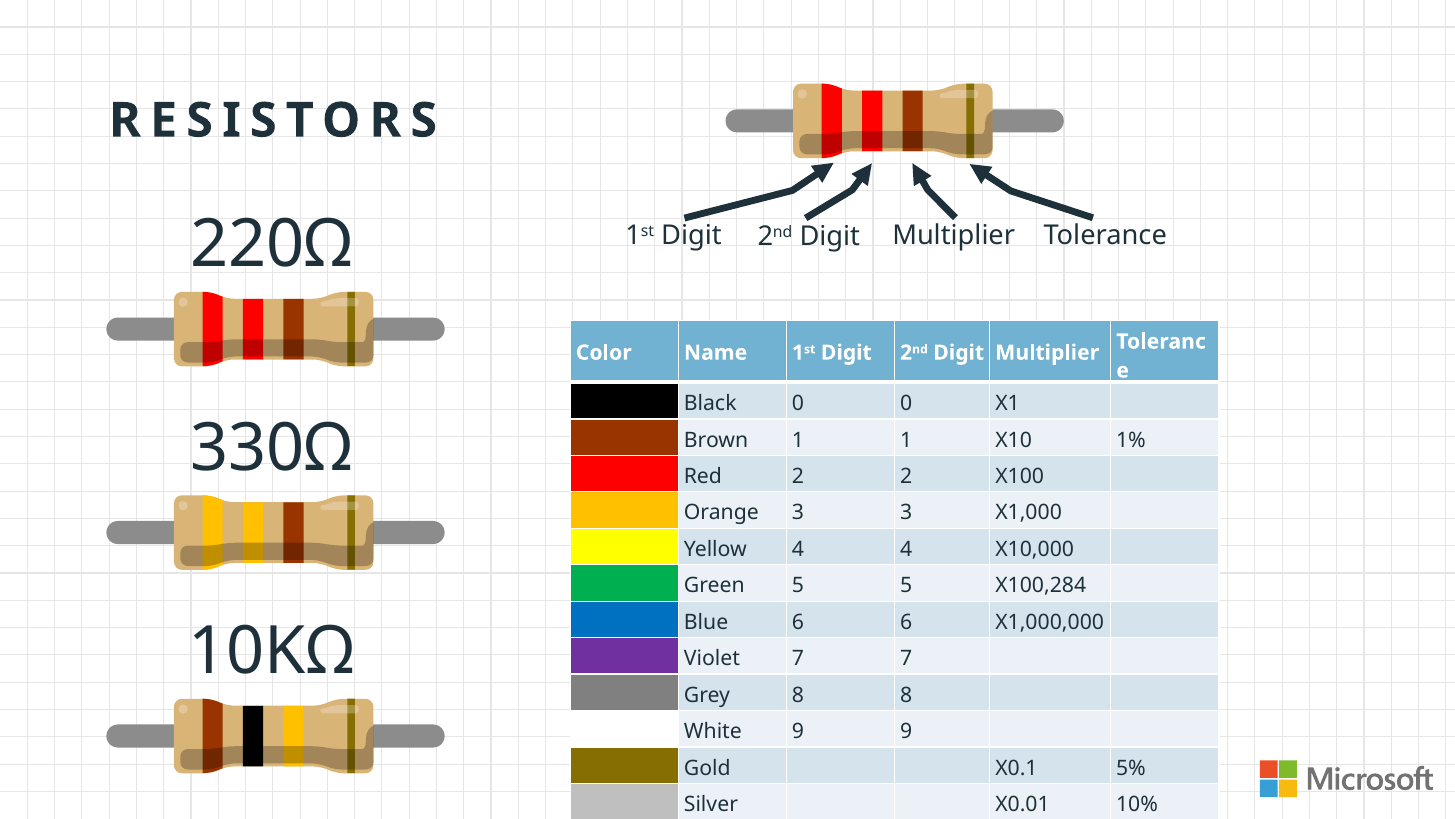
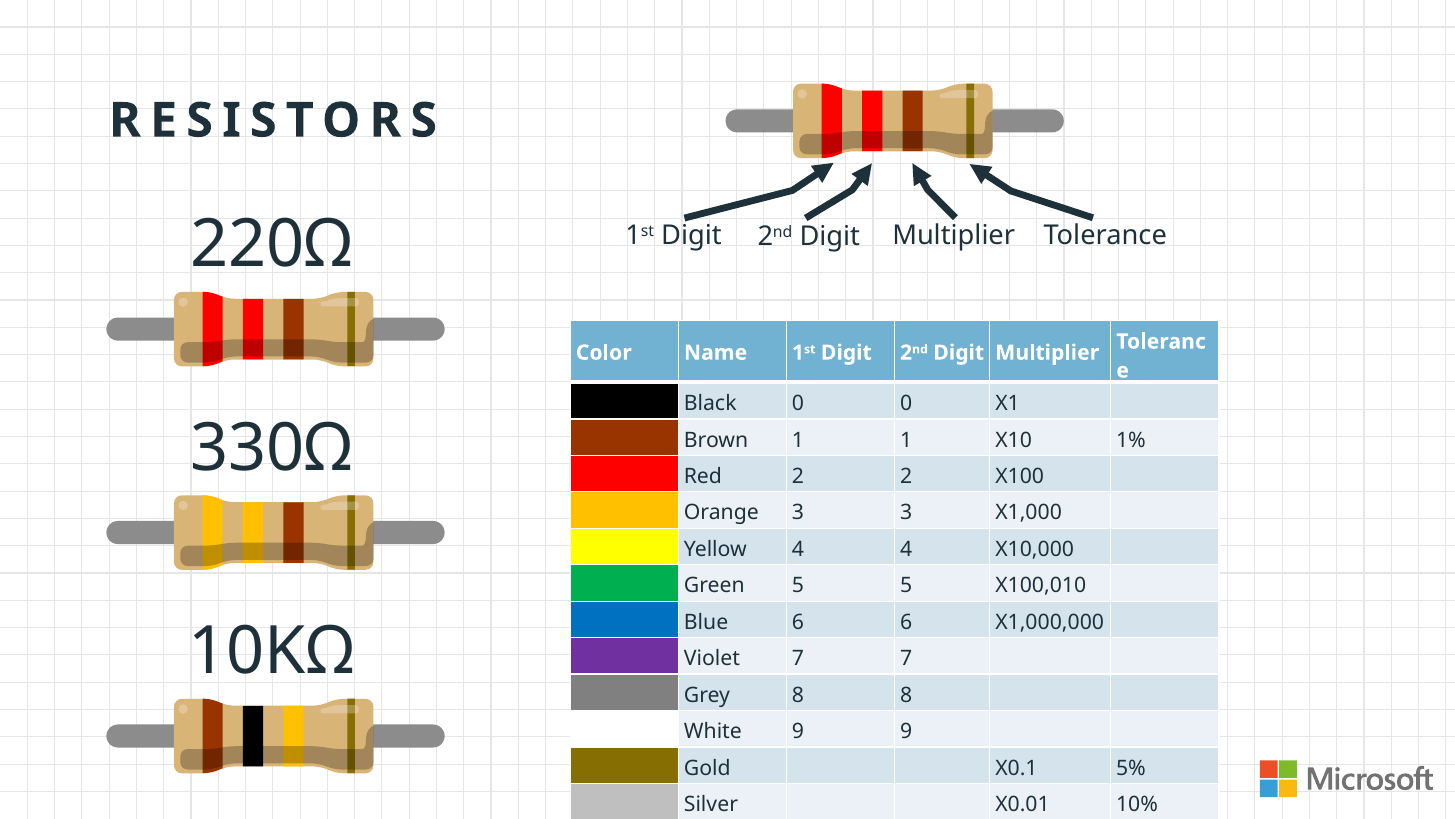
X100,284: X100,284 -> X100,010 (1041, 585)
